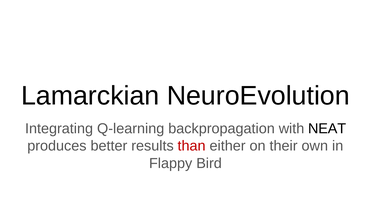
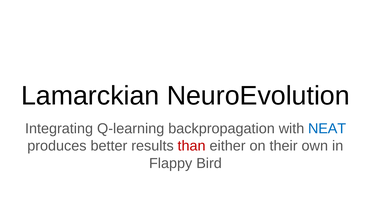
NEAT colour: black -> blue (327, 128)
